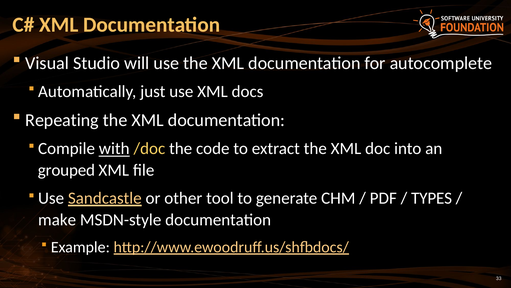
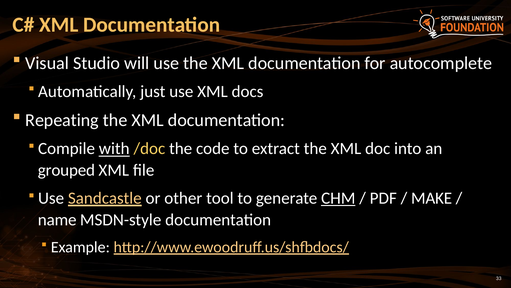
CHM underline: none -> present (338, 198)
TYPES: TYPES -> MAKE (432, 198)
make: make -> name (57, 220)
